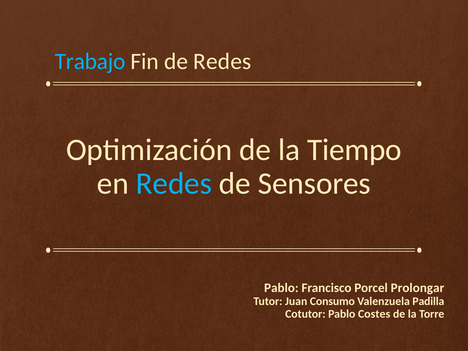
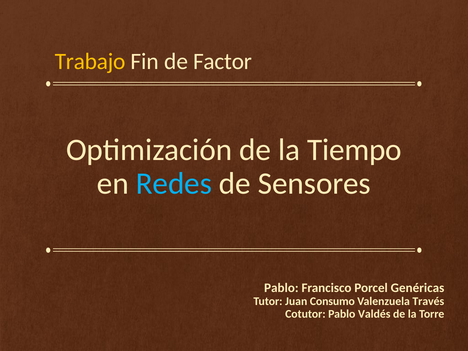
Trabajo colour: light blue -> yellow (90, 61)
de Redes: Redes -> Factor (223, 61)
Prolongar: Prolongar -> Genéricas (418, 288)
Padilla: Padilla -> Través (428, 301)
Costes: Costes -> Valdés (374, 314)
